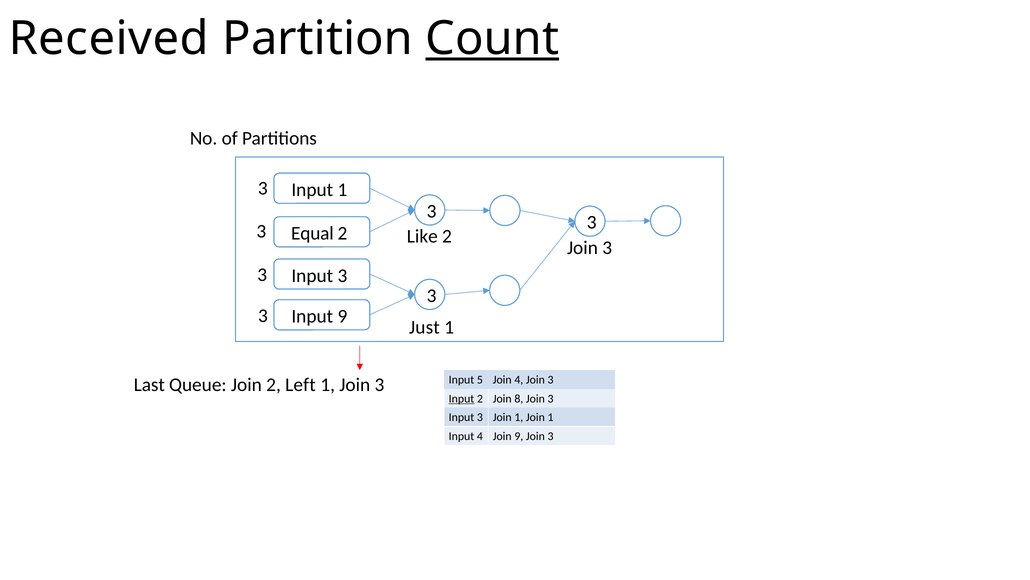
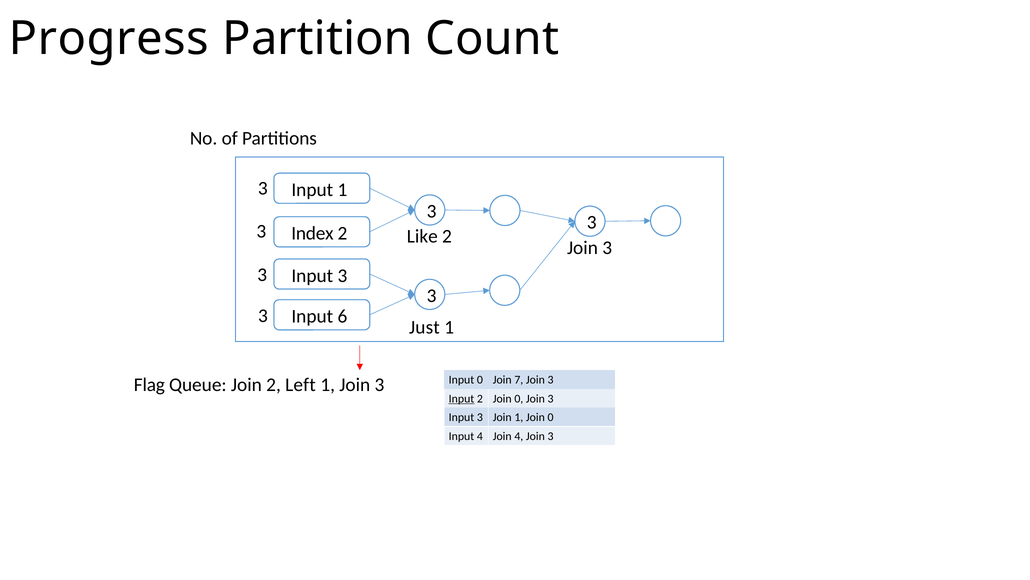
Received: Received -> Progress (109, 39)
Count underline: present -> none (492, 39)
Equal: Equal -> Index (312, 233)
Input 9: 9 -> 6 (342, 316)
Input 5: 5 -> 0 (480, 379)
Join 4: 4 -> 7 (519, 379)
Last: Last -> Flag (149, 384)
2 Join 8: 8 -> 0 (519, 398)
1 Join 1: 1 -> 0 (551, 417)
Join 9: 9 -> 4 (519, 436)
